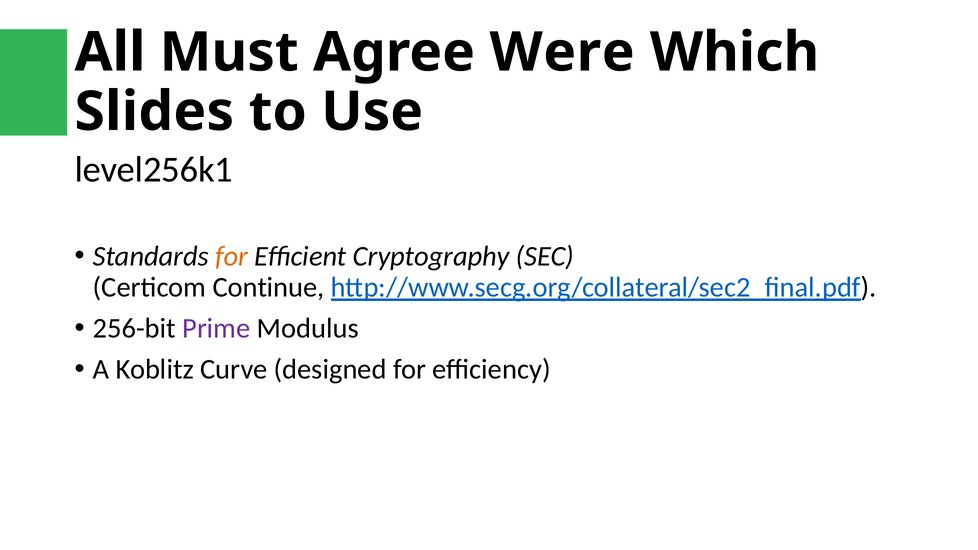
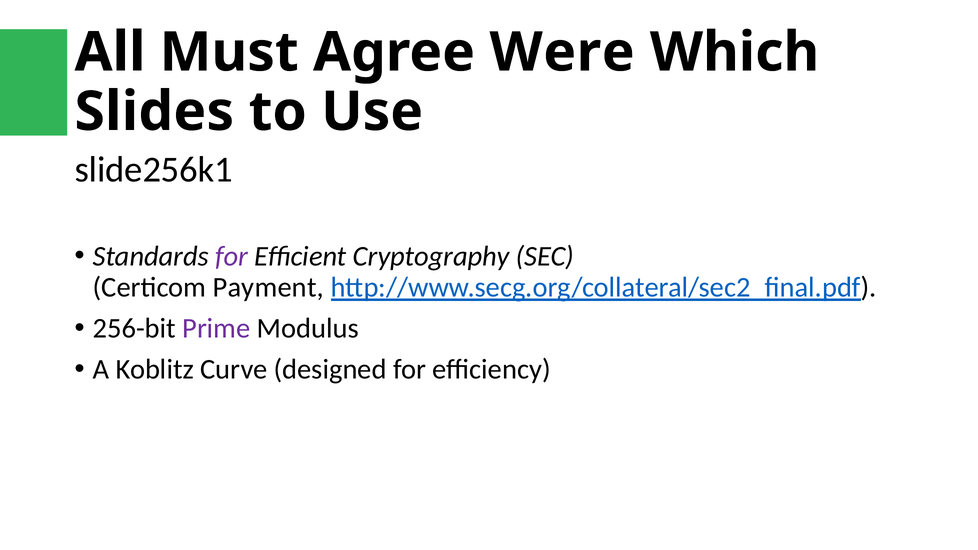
level256k1: level256k1 -> slide256k1 (154, 170)
for colour: orange -> purple (232, 256)
Continue: Continue -> Payment (268, 287)
